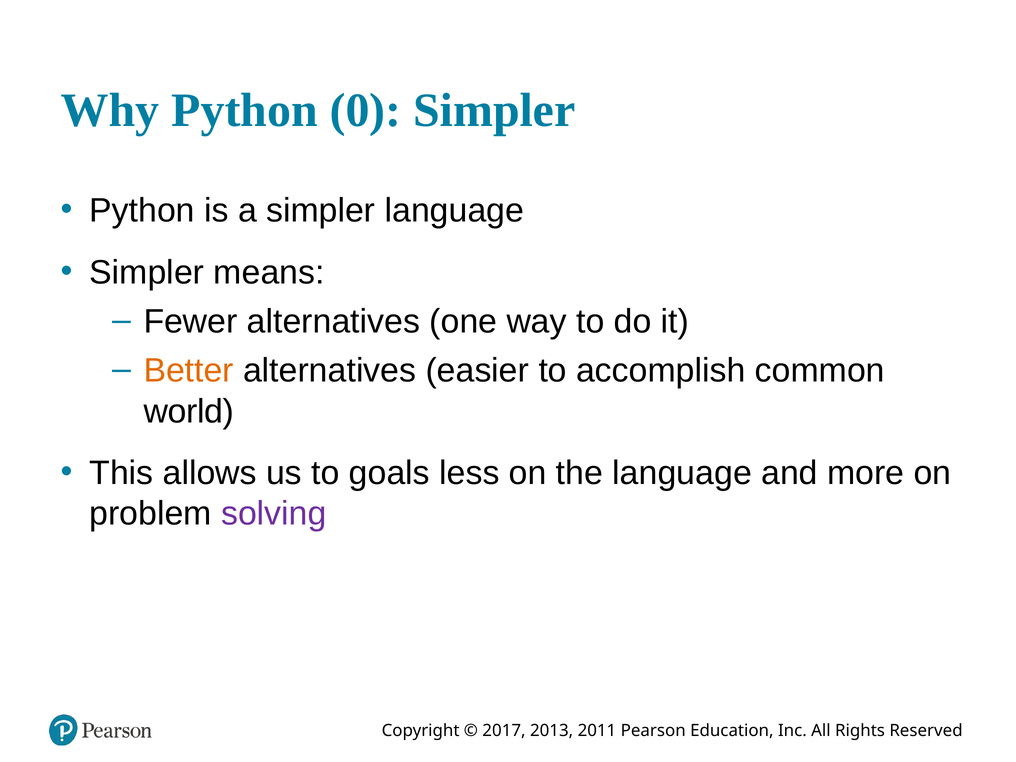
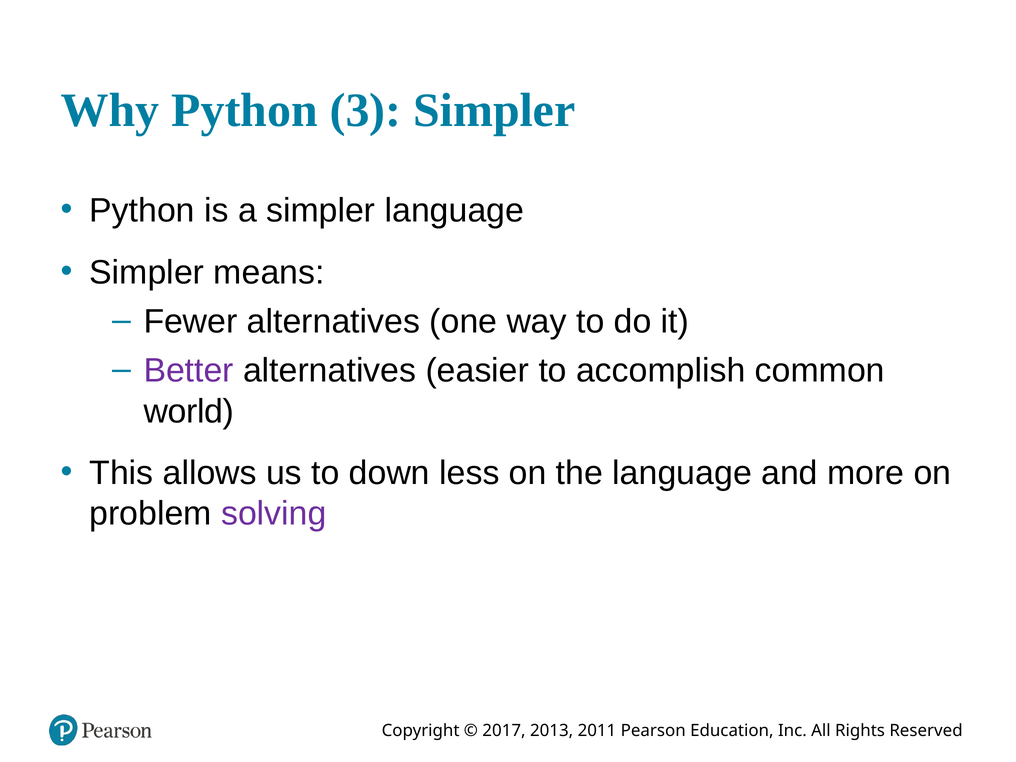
0: 0 -> 3 (365, 110)
Better colour: orange -> purple (189, 371)
goals: goals -> down (389, 473)
